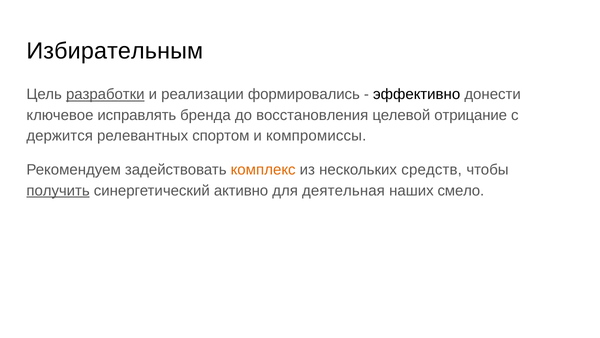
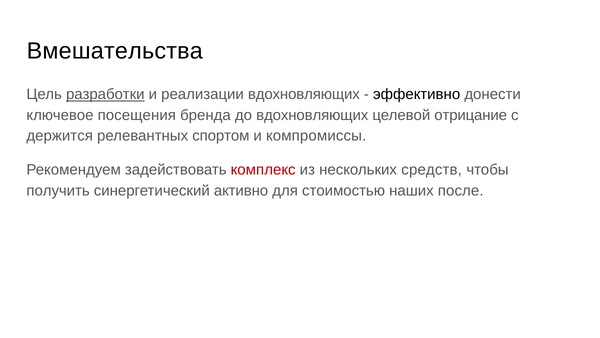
Избирательным: Избирательным -> Вмешательства (115, 51)
реализации формировались: формировались -> вдохновляющих (304, 94)
исправлять: исправлять -> посещения (137, 115)
до восстановления: восстановления -> вдохновляющих (312, 115)
комплекс colour: orange -> red (263, 170)
получить underline: present -> none (58, 190)
деятельная: деятельная -> стоимостью (344, 190)
смело: смело -> после (461, 190)
